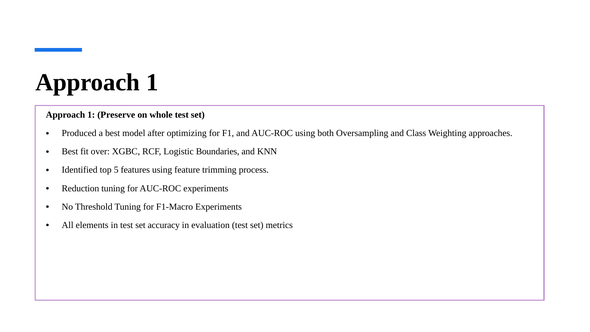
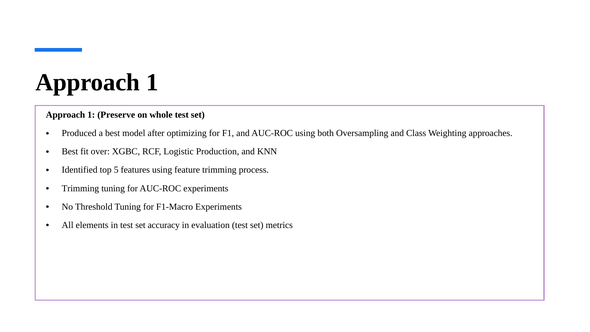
Boundaries: Boundaries -> Production (218, 152)
Reduction: Reduction -> Trimming (80, 188)
